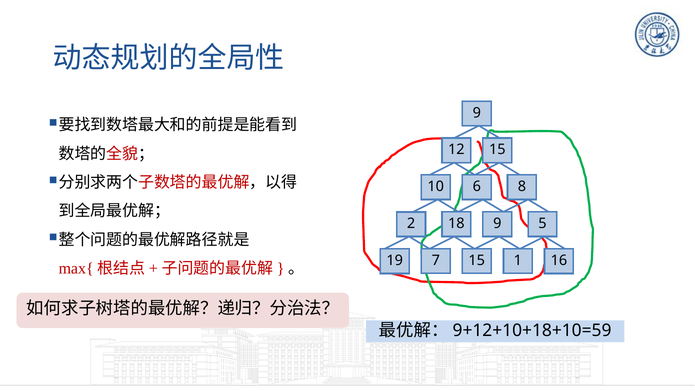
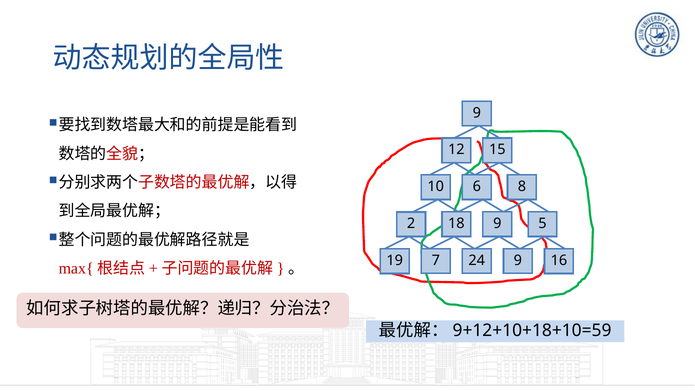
7 15: 15 -> 24 (477, 260)
19 1: 1 -> 9 (518, 260)
